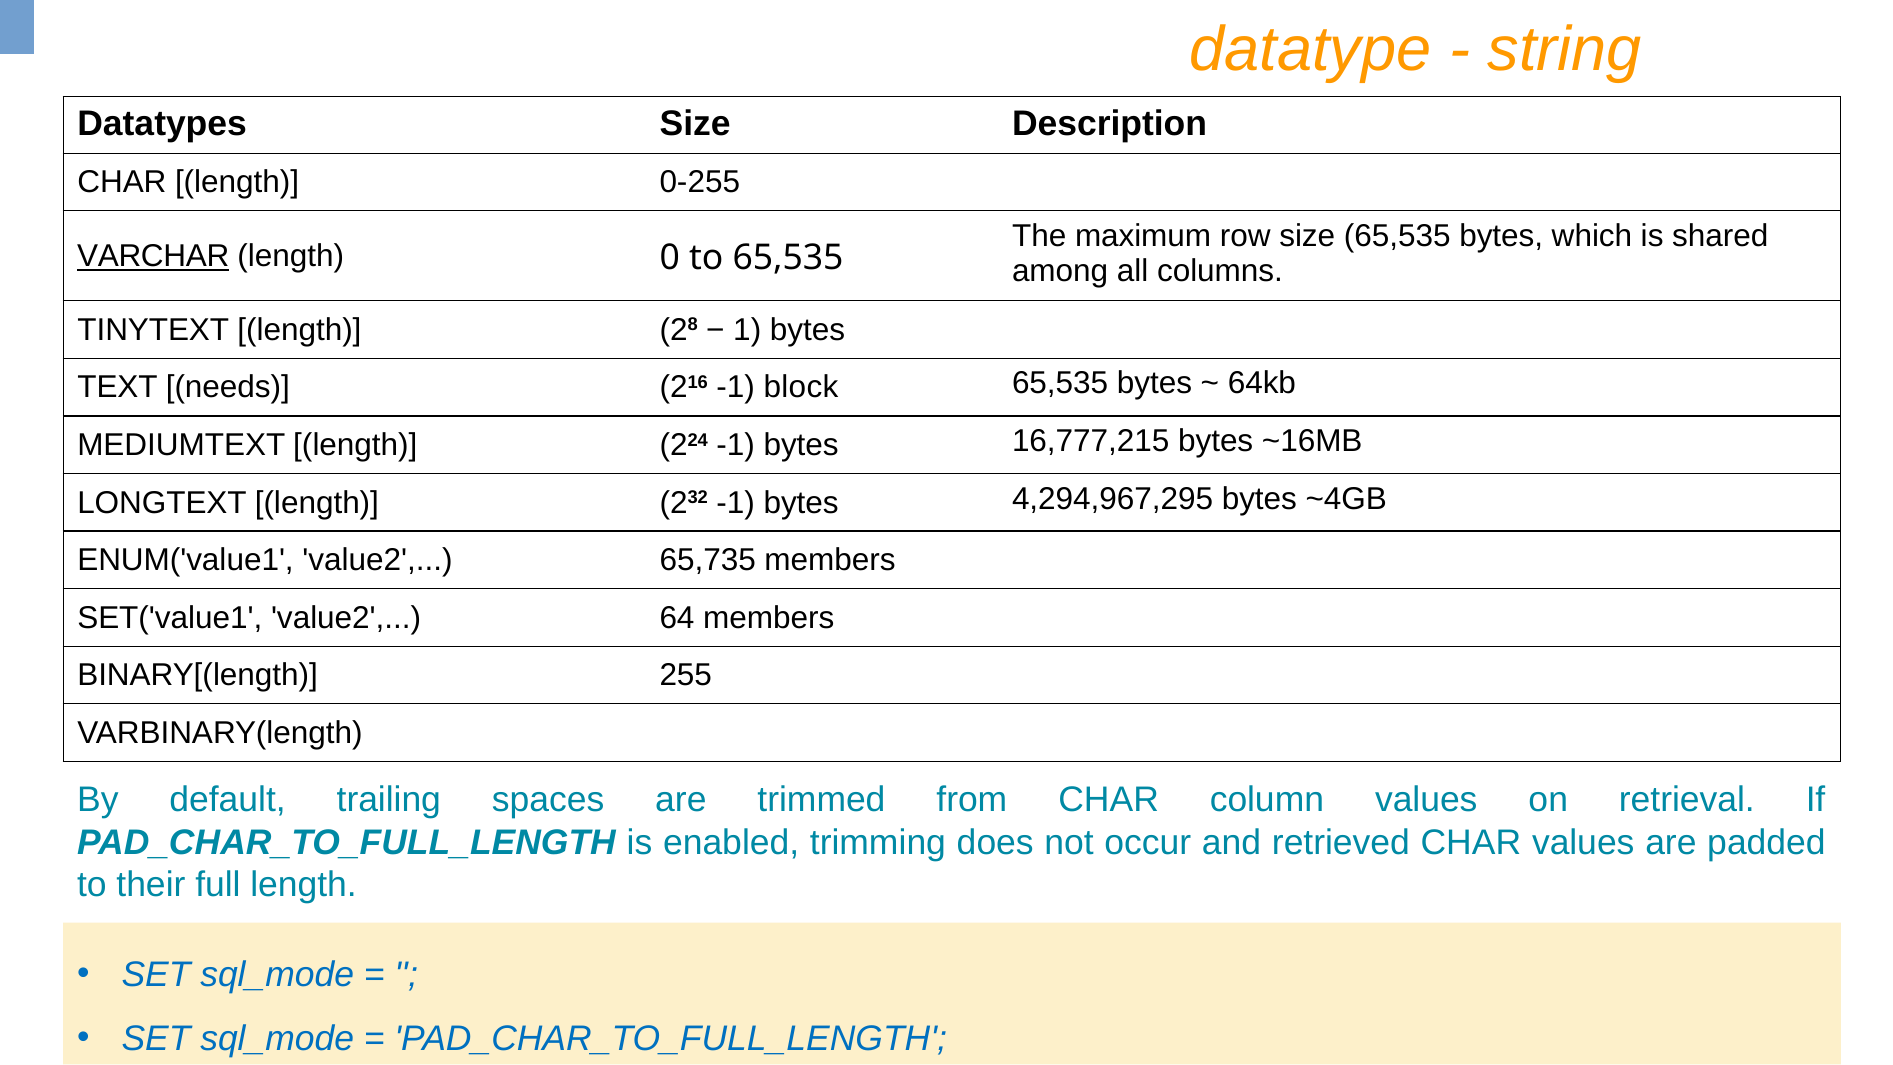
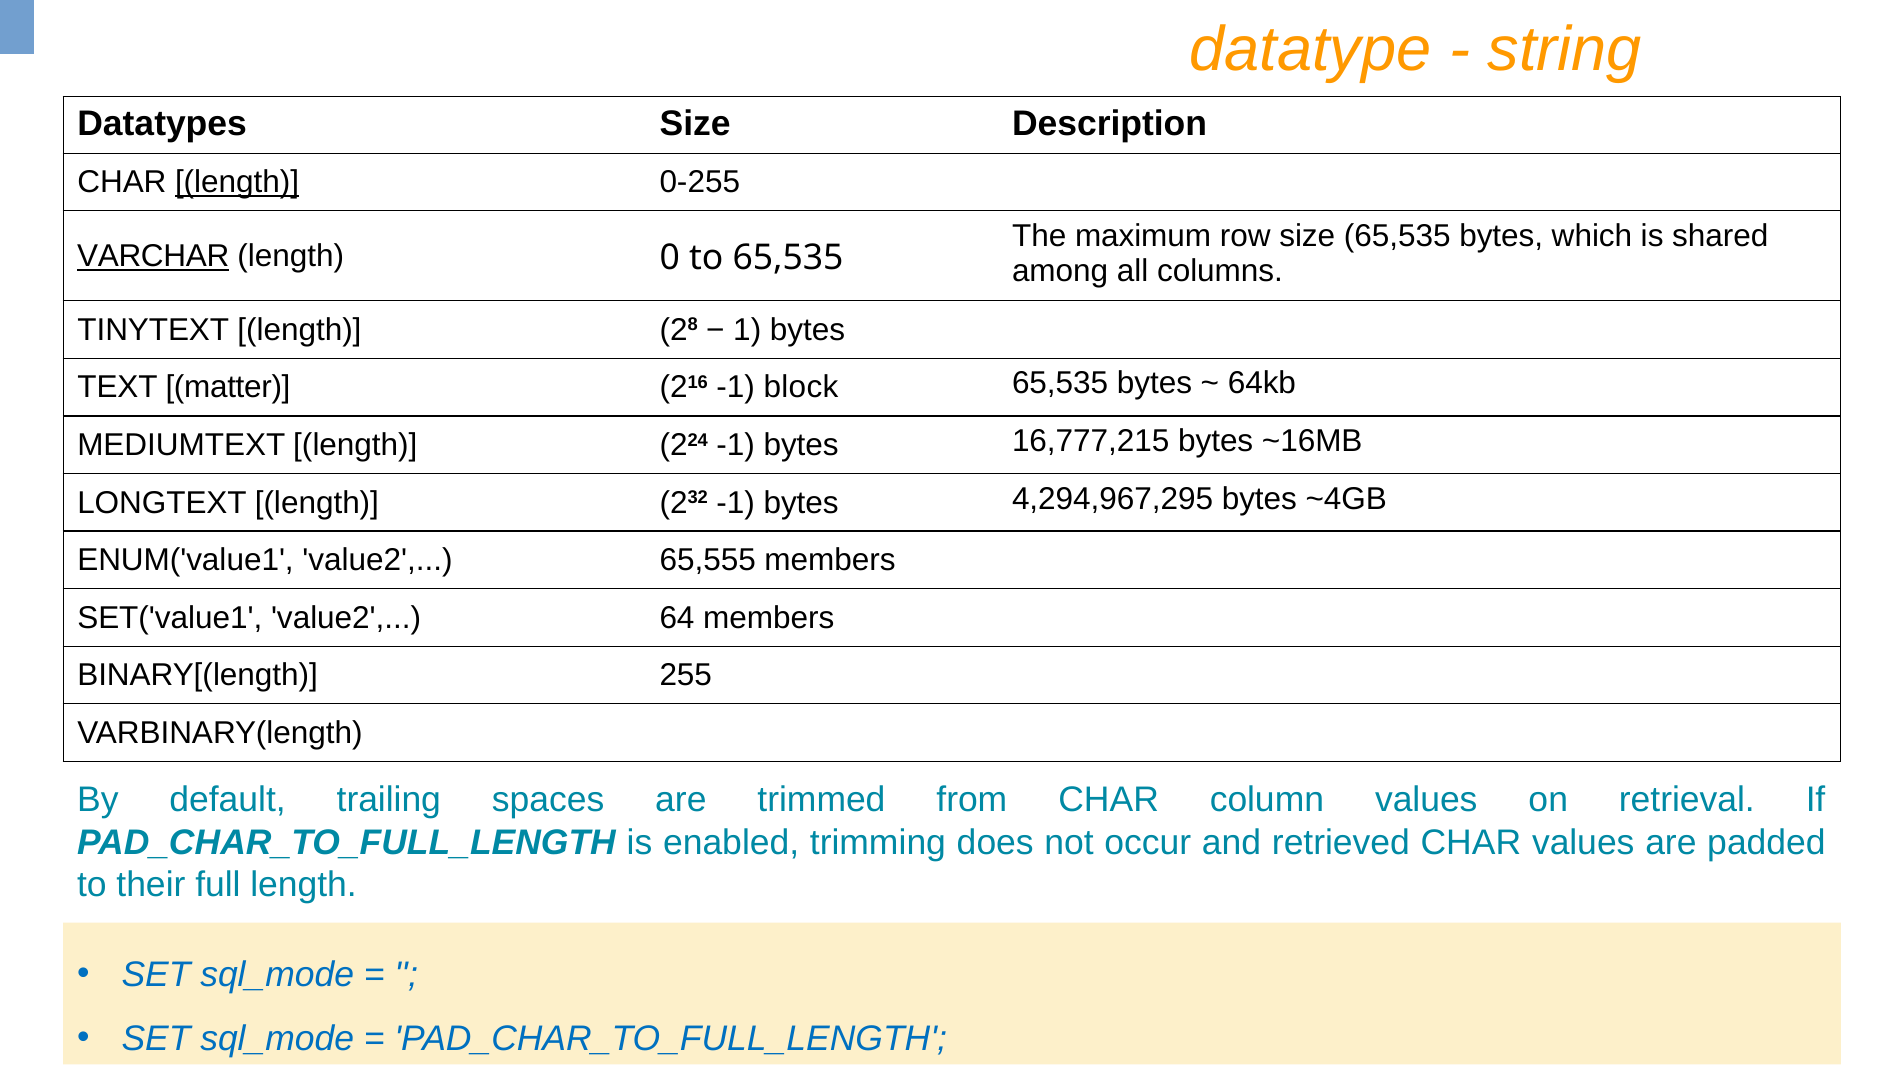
length underline: none -> present (237, 182)
needs: needs -> matter (228, 388)
65,735: 65,735 -> 65,555 (708, 560)
